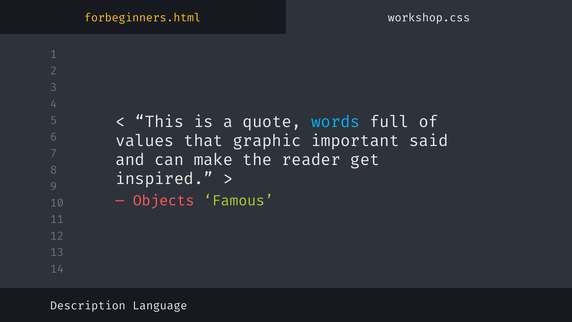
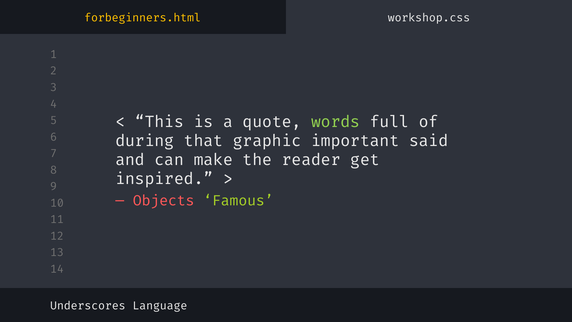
words colour: light blue -> light green (336, 122)
values: values -> during (145, 141)
Description: Description -> Underscores (88, 306)
